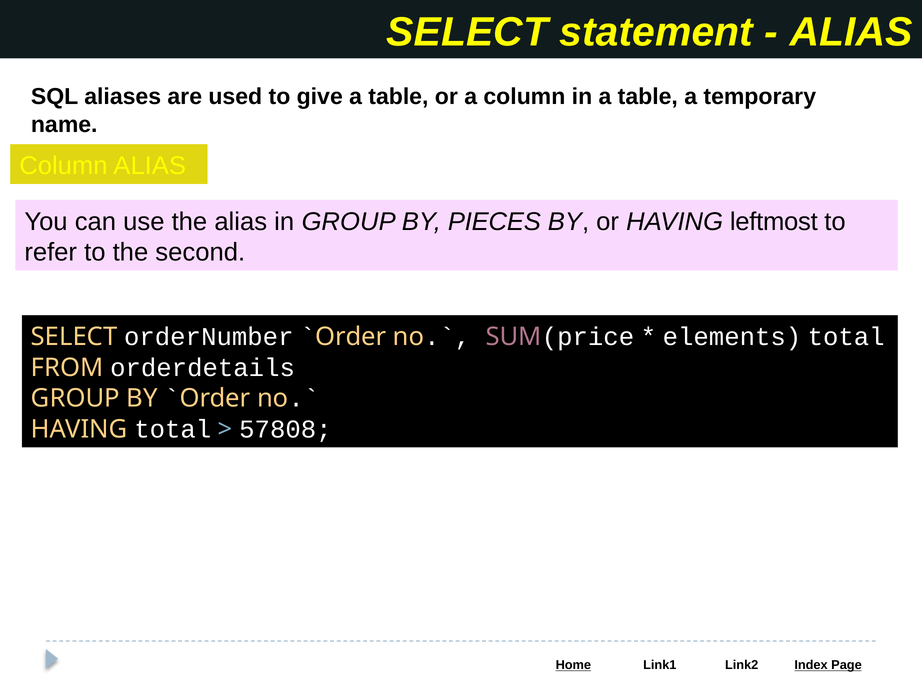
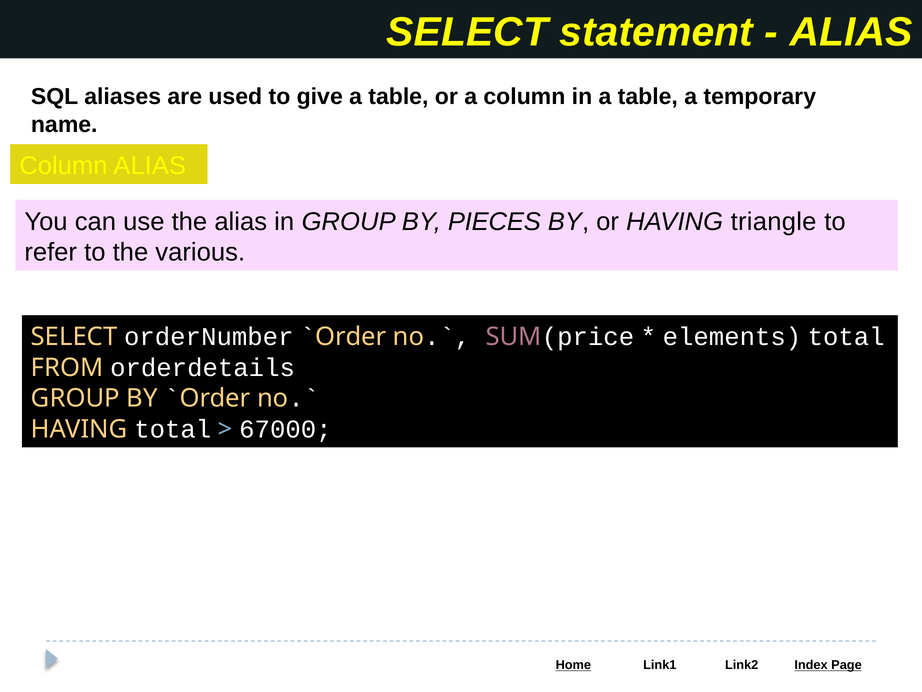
leftmost: leftmost -> triangle (774, 221)
second: second -> various (200, 252)
57808: 57808 -> 67000 (285, 429)
